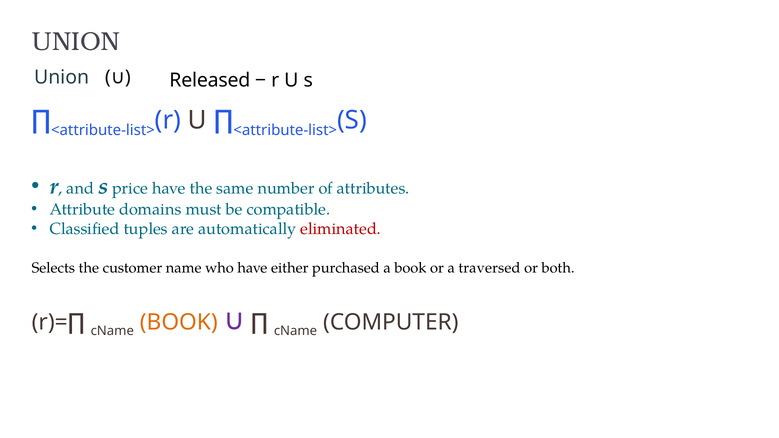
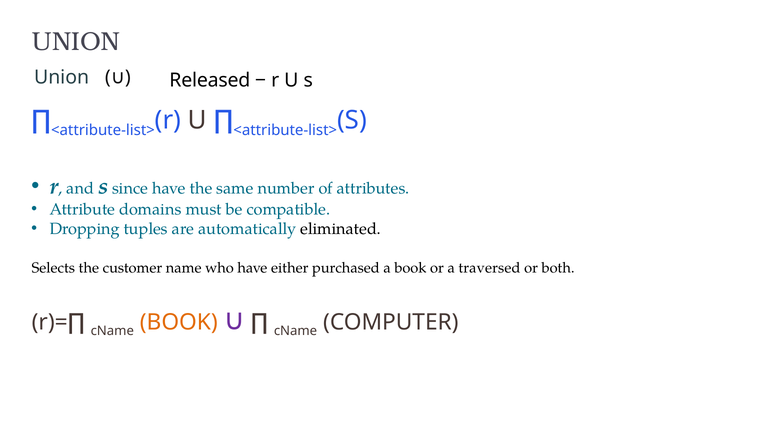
price: price -> since (130, 188)
Classified: Classified -> Dropping (85, 229)
eliminated colour: red -> black (341, 229)
